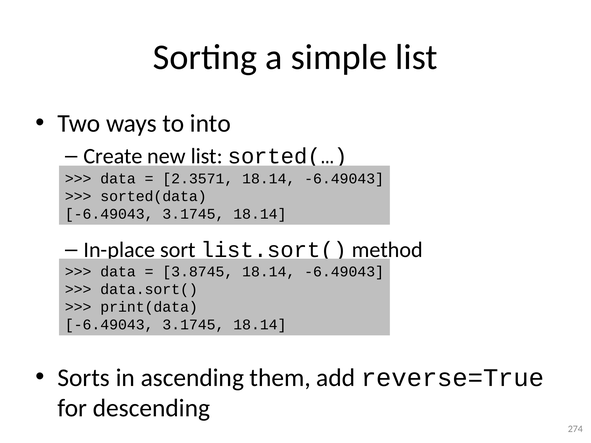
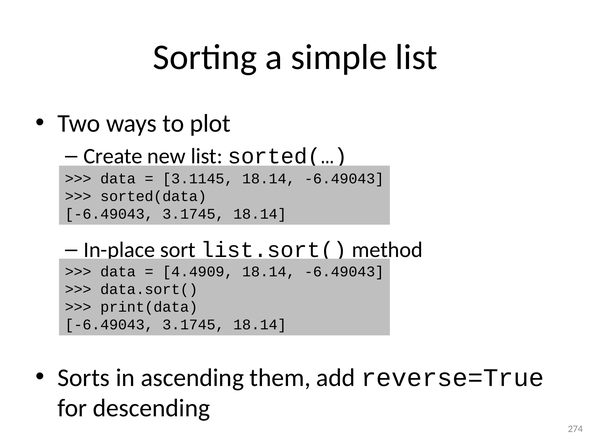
into: into -> plot (210, 123)
2.3571: 2.3571 -> 3.1145 (198, 179)
3.8745: 3.8745 -> 4.4909 (198, 272)
